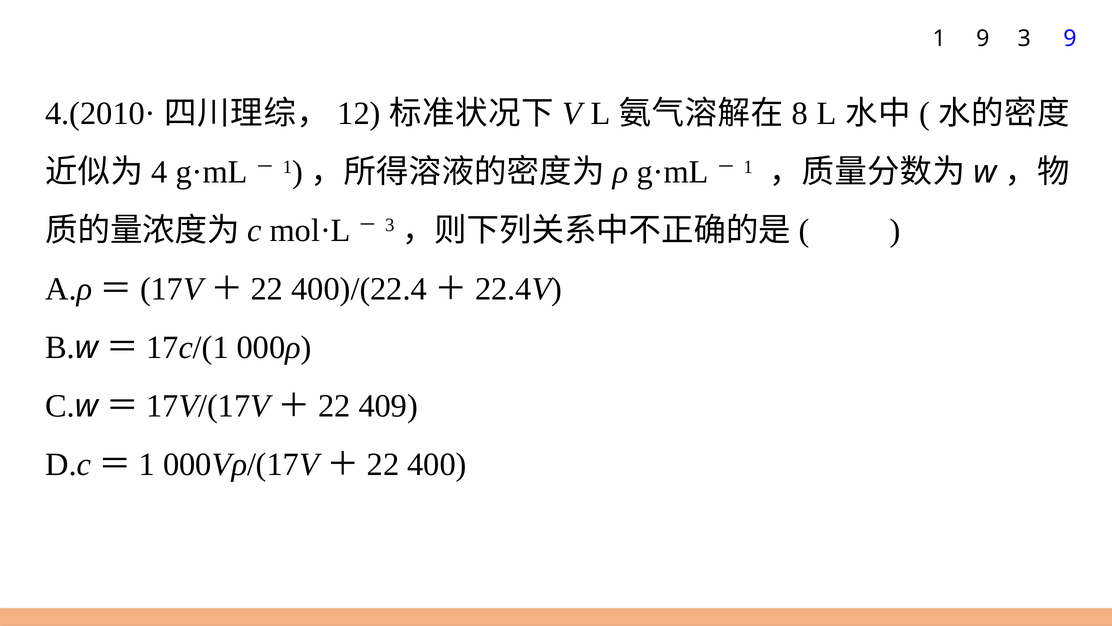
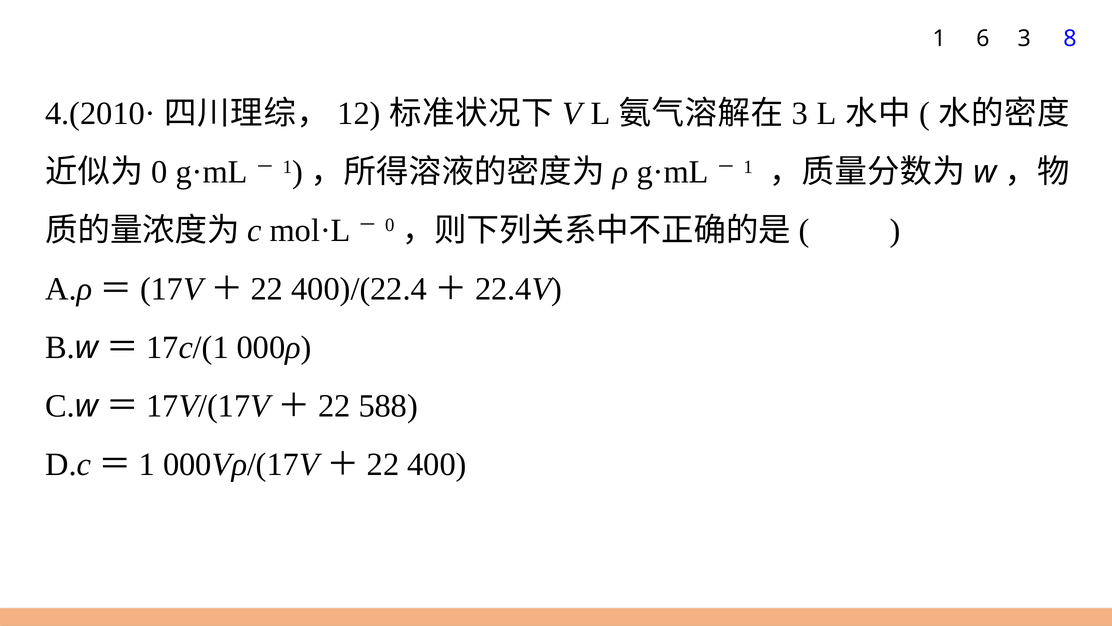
1 9: 9 -> 6 (983, 39)
3 9: 9 -> 8 (1070, 39)
8: 8 -> 3 (800, 114)
4: 4 -> 0 (159, 172)
3: 3 -> 0 (390, 225)
409: 409 -> 588 (388, 406)
